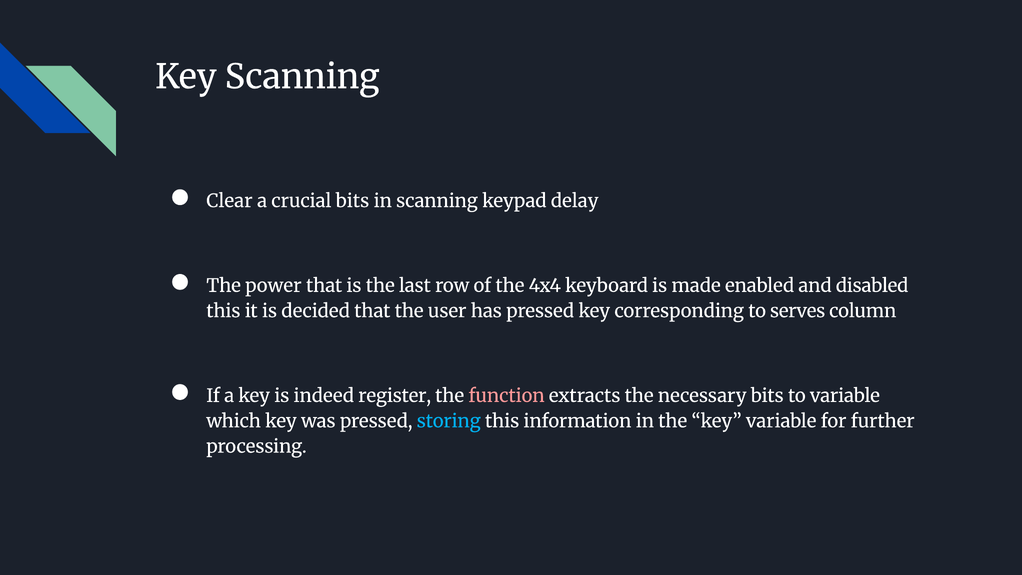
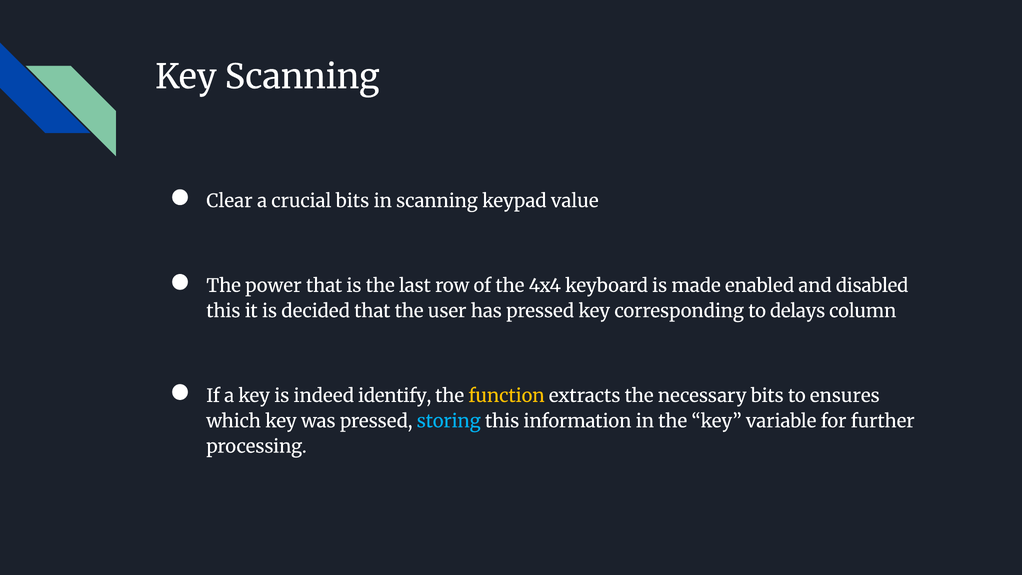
delay: delay -> value (575, 201)
serves: serves -> delays (798, 311)
register: register -> identify (395, 396)
function colour: pink -> yellow (507, 396)
to variable: variable -> ensures (845, 396)
